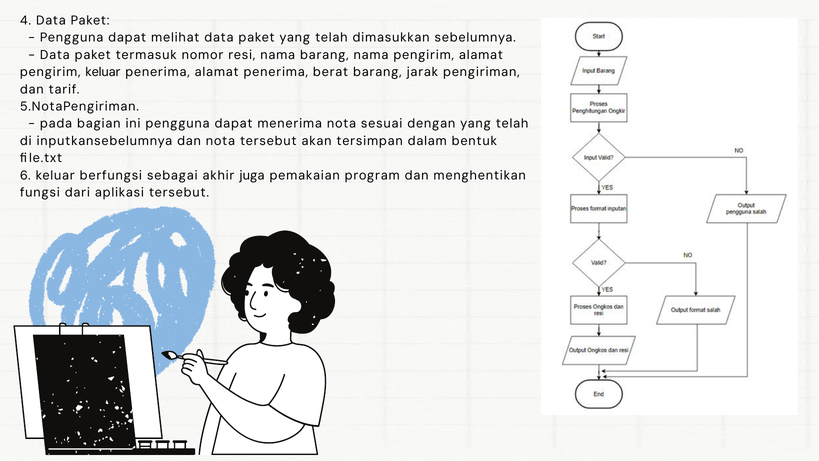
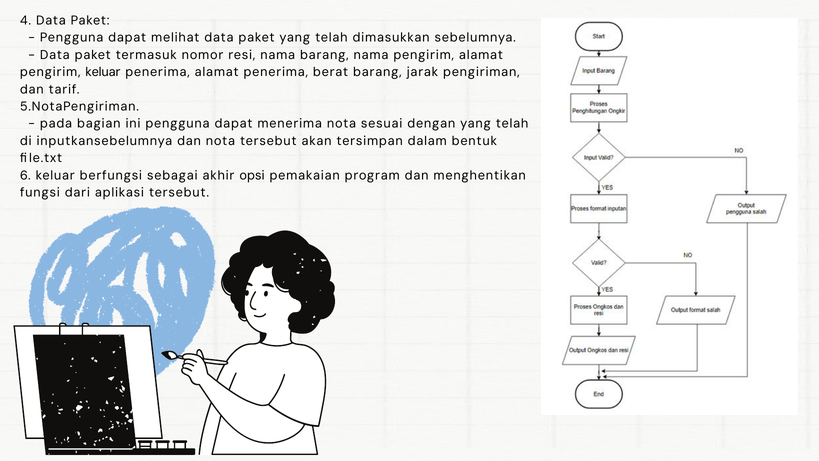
juga: juga -> opsi (252, 175)
